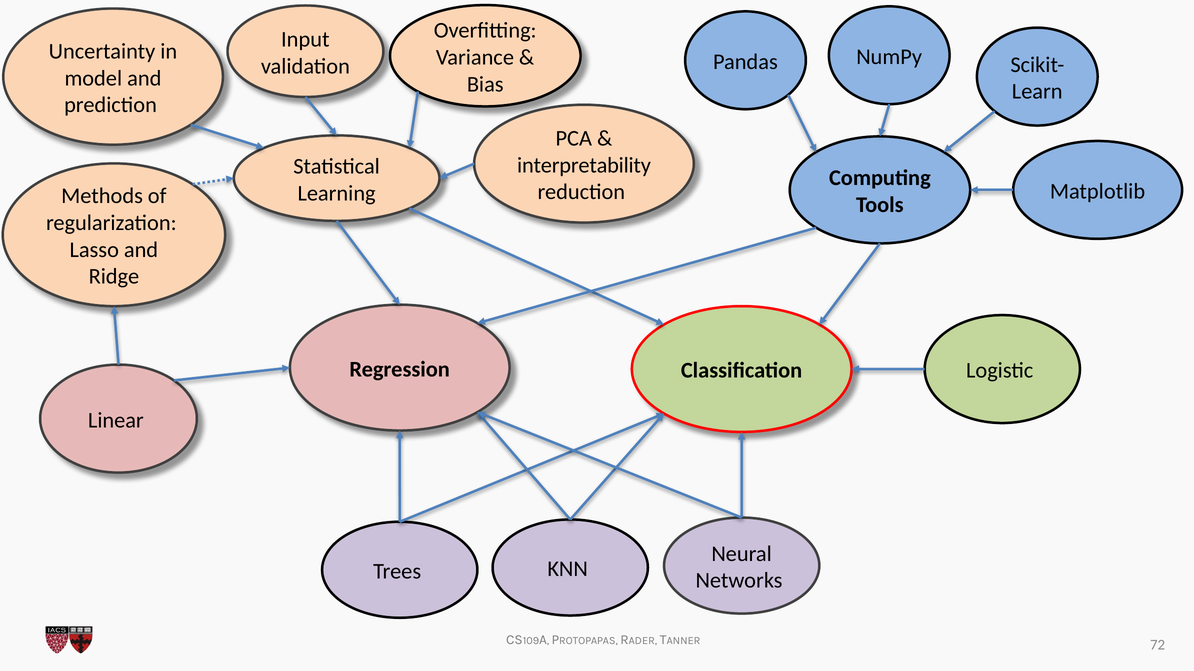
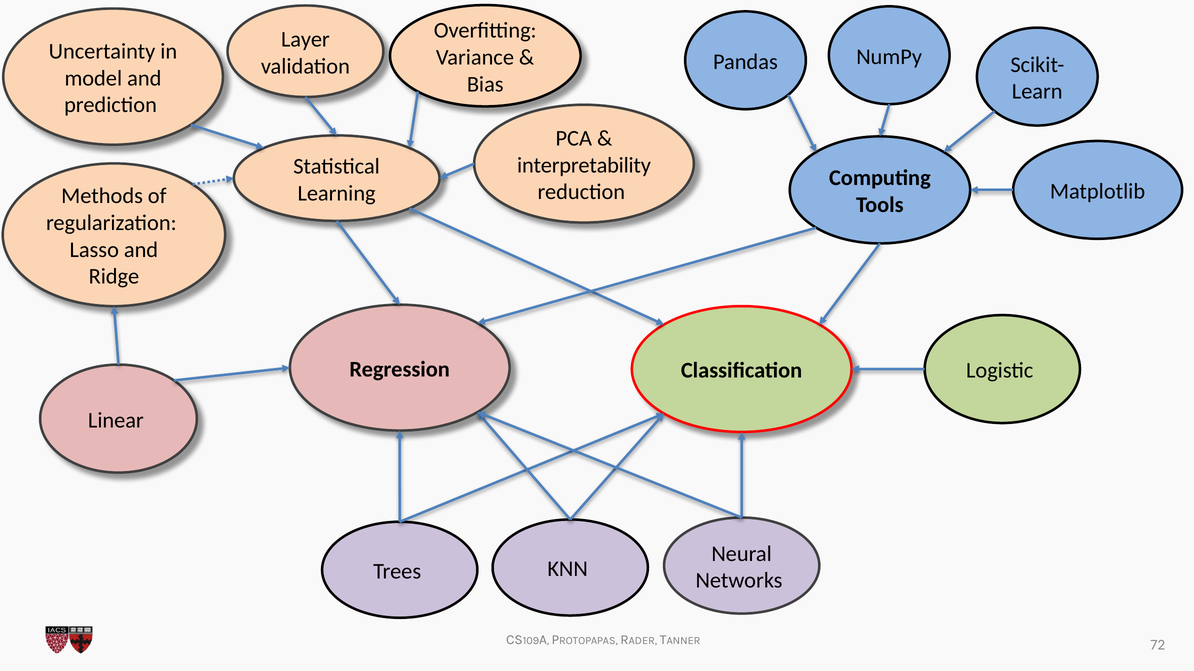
Input: Input -> Layer (305, 39)
